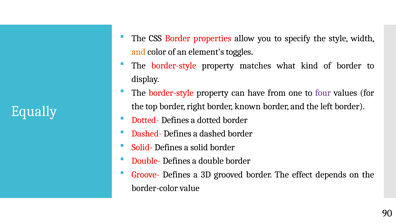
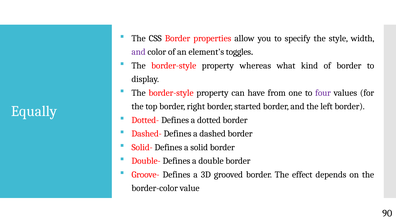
and colour: orange -> purple (139, 52)
matches: matches -> whereas (255, 66)
known: known -> started (248, 106)
